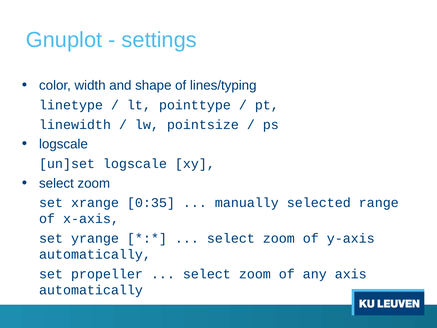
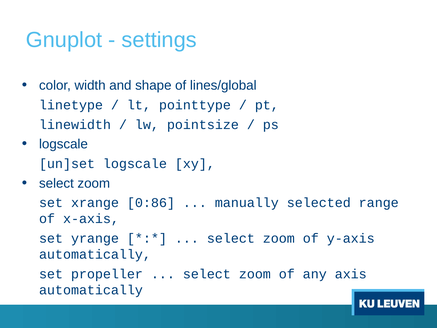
lines/typing: lines/typing -> lines/global (223, 85)
0:35: 0:35 -> 0:86 (151, 203)
